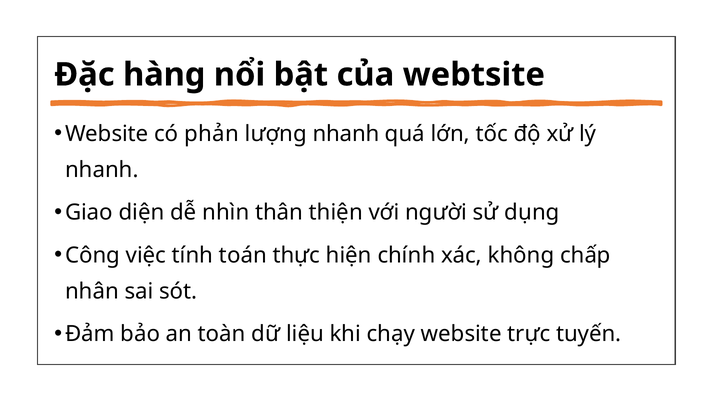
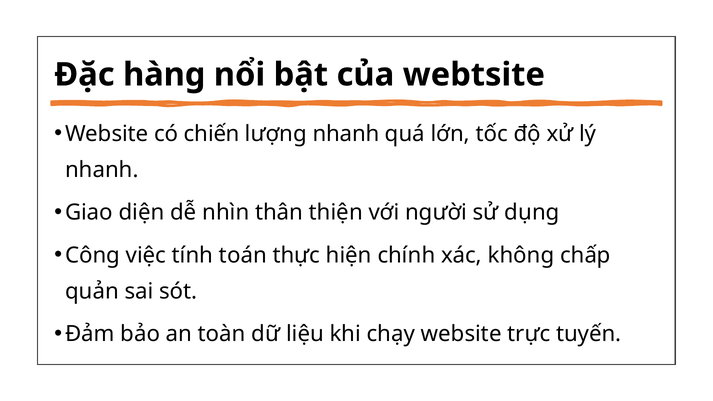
phản: phản -> chiến (212, 134)
nhân: nhân -> quản (92, 291)
